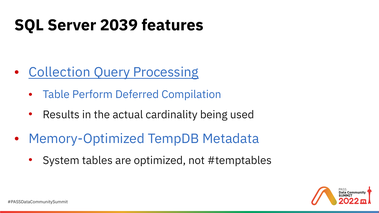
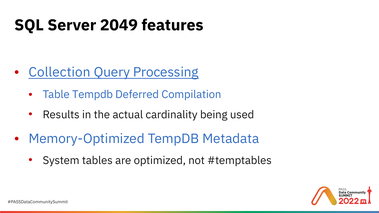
2039: 2039 -> 2049 (119, 25)
Table Perform: Perform -> Tempdb (92, 94)
